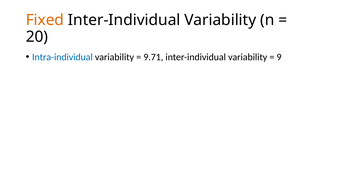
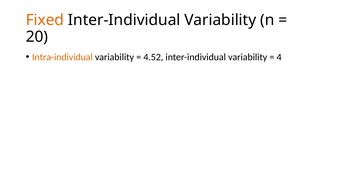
Intra-individual colour: blue -> orange (62, 57)
9.71: 9.71 -> 4.52 (153, 57)
9: 9 -> 4 (279, 57)
